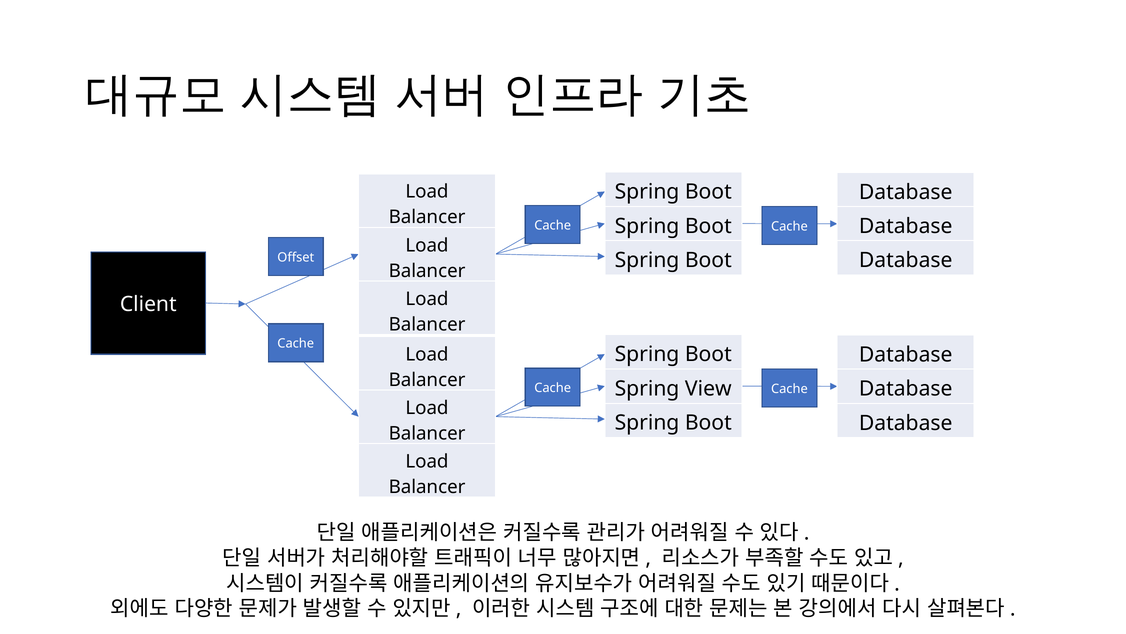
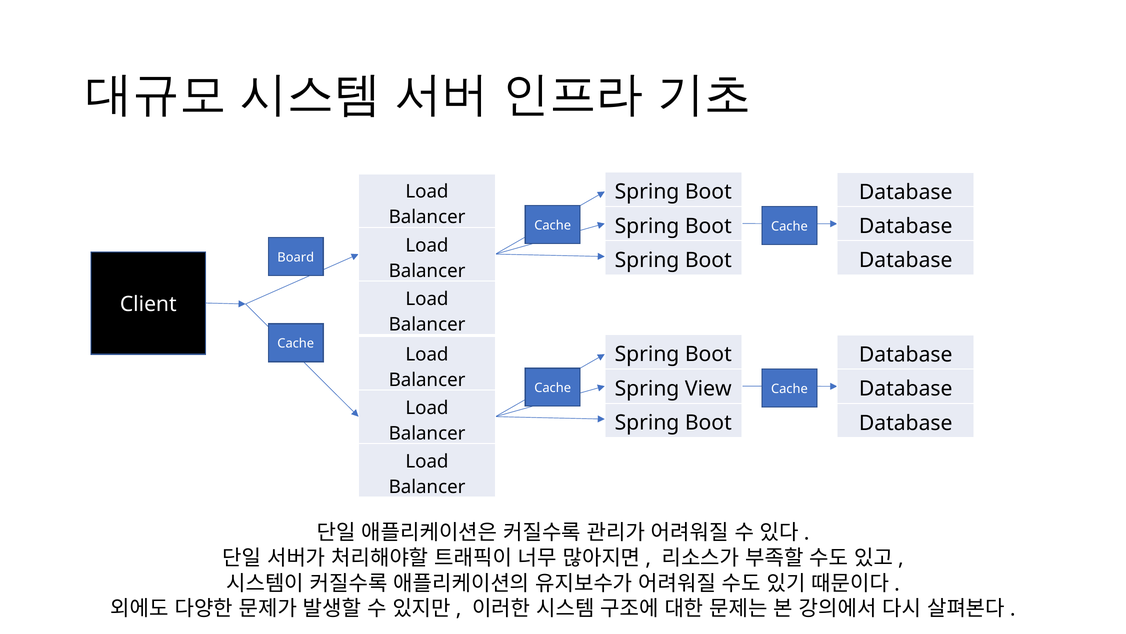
Offset: Offset -> Board (296, 257)
